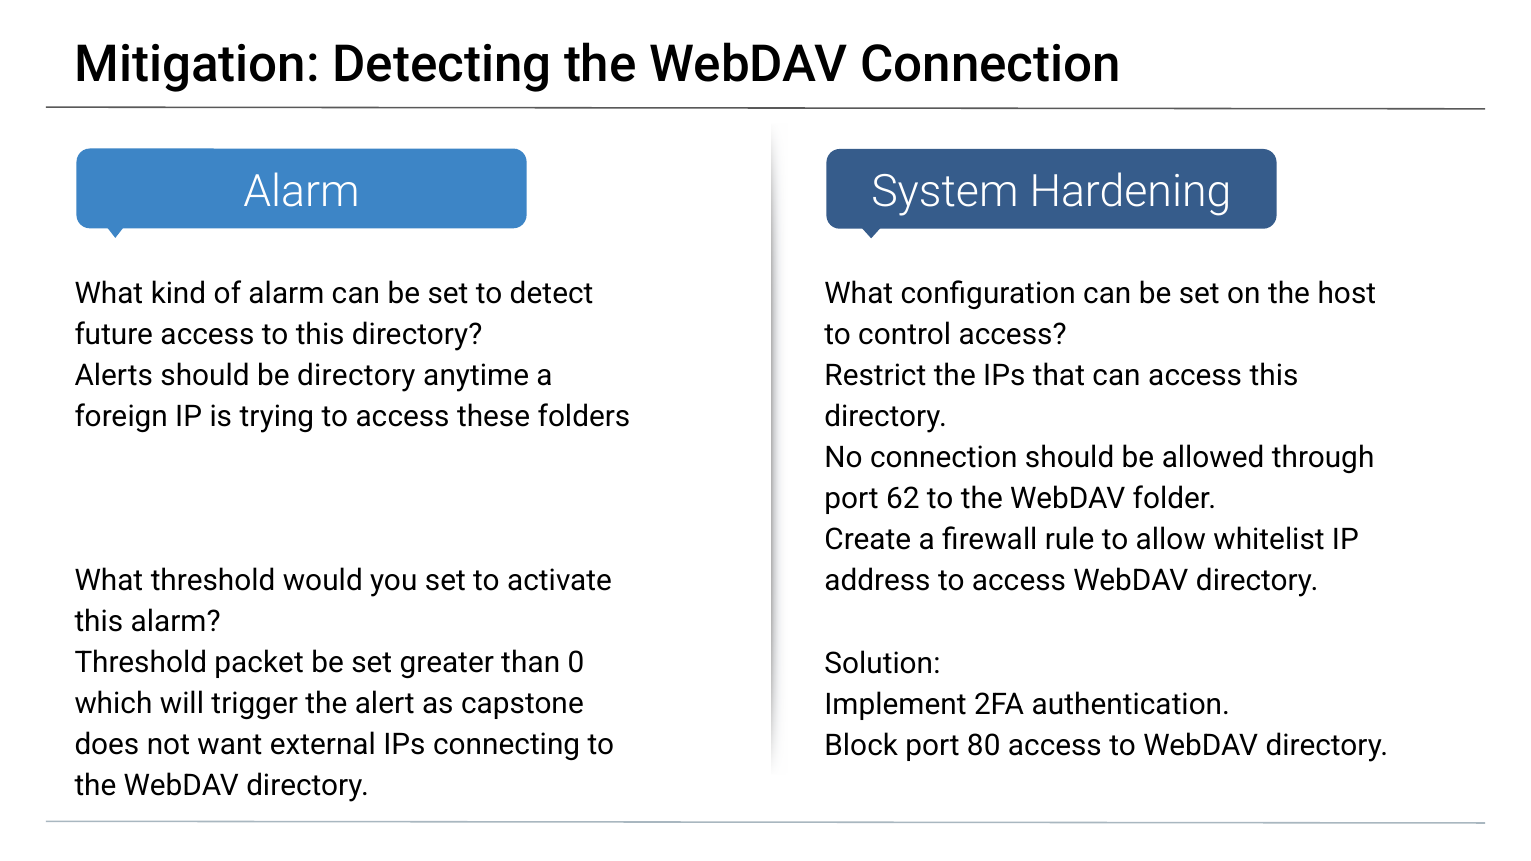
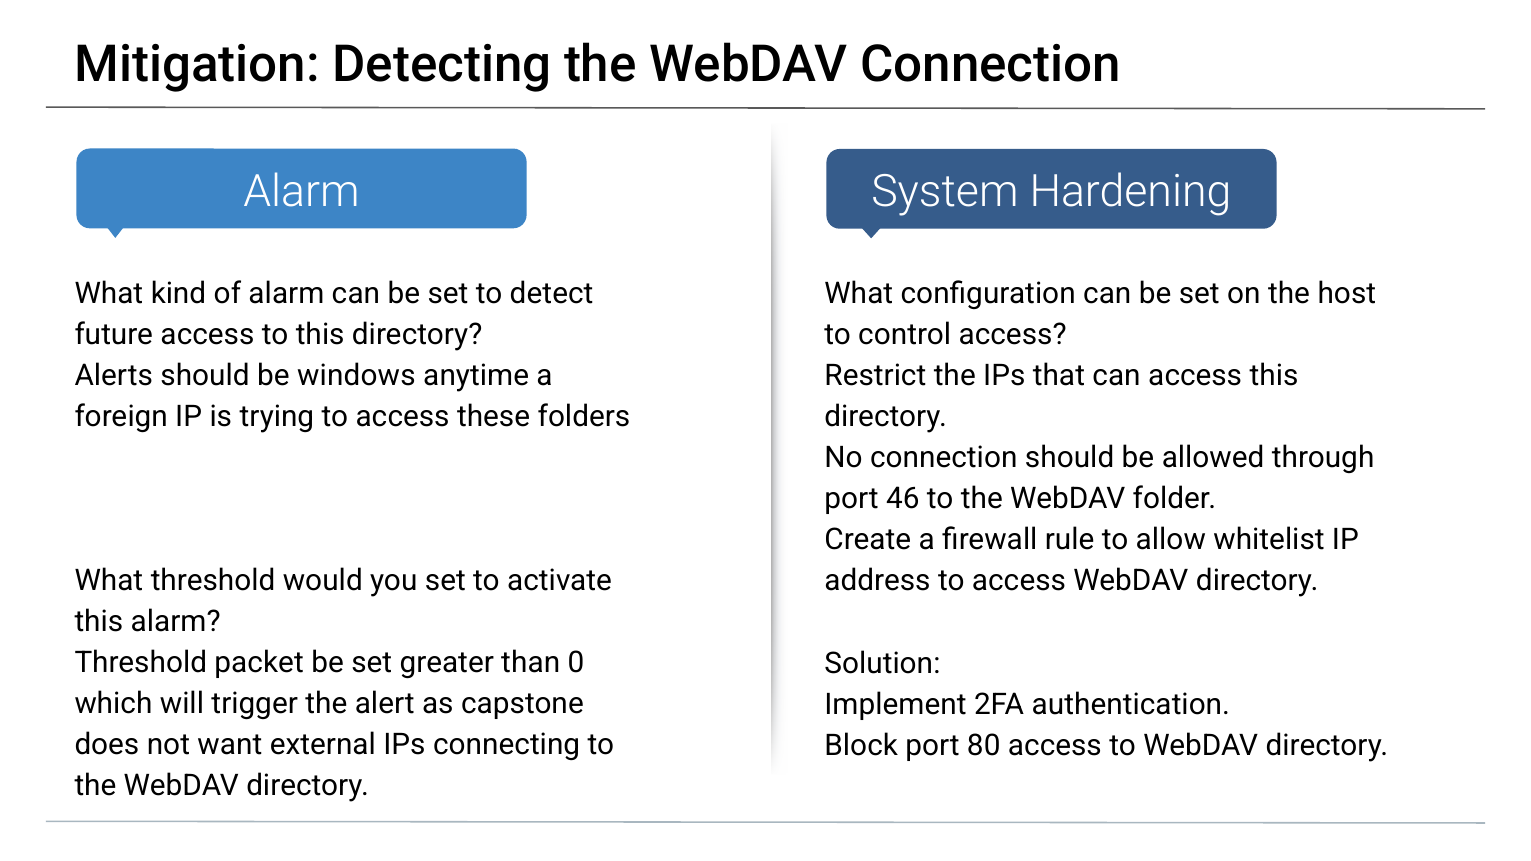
be directory: directory -> windows (356, 376)
62: 62 -> 46 (903, 499)
